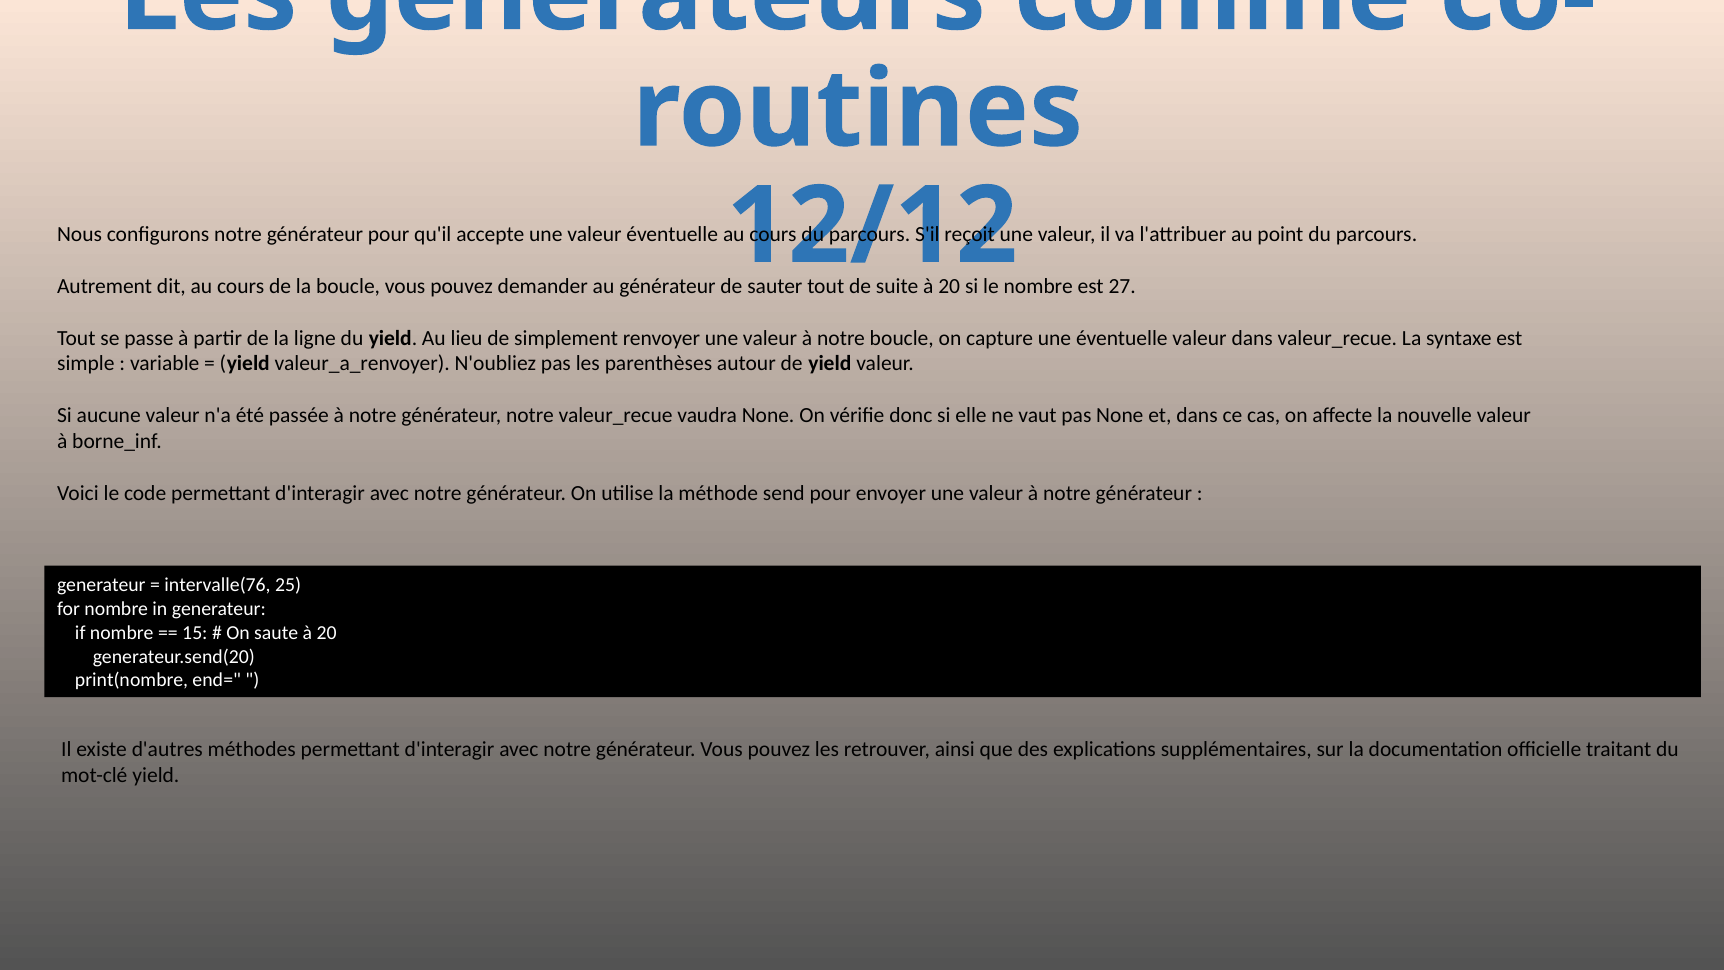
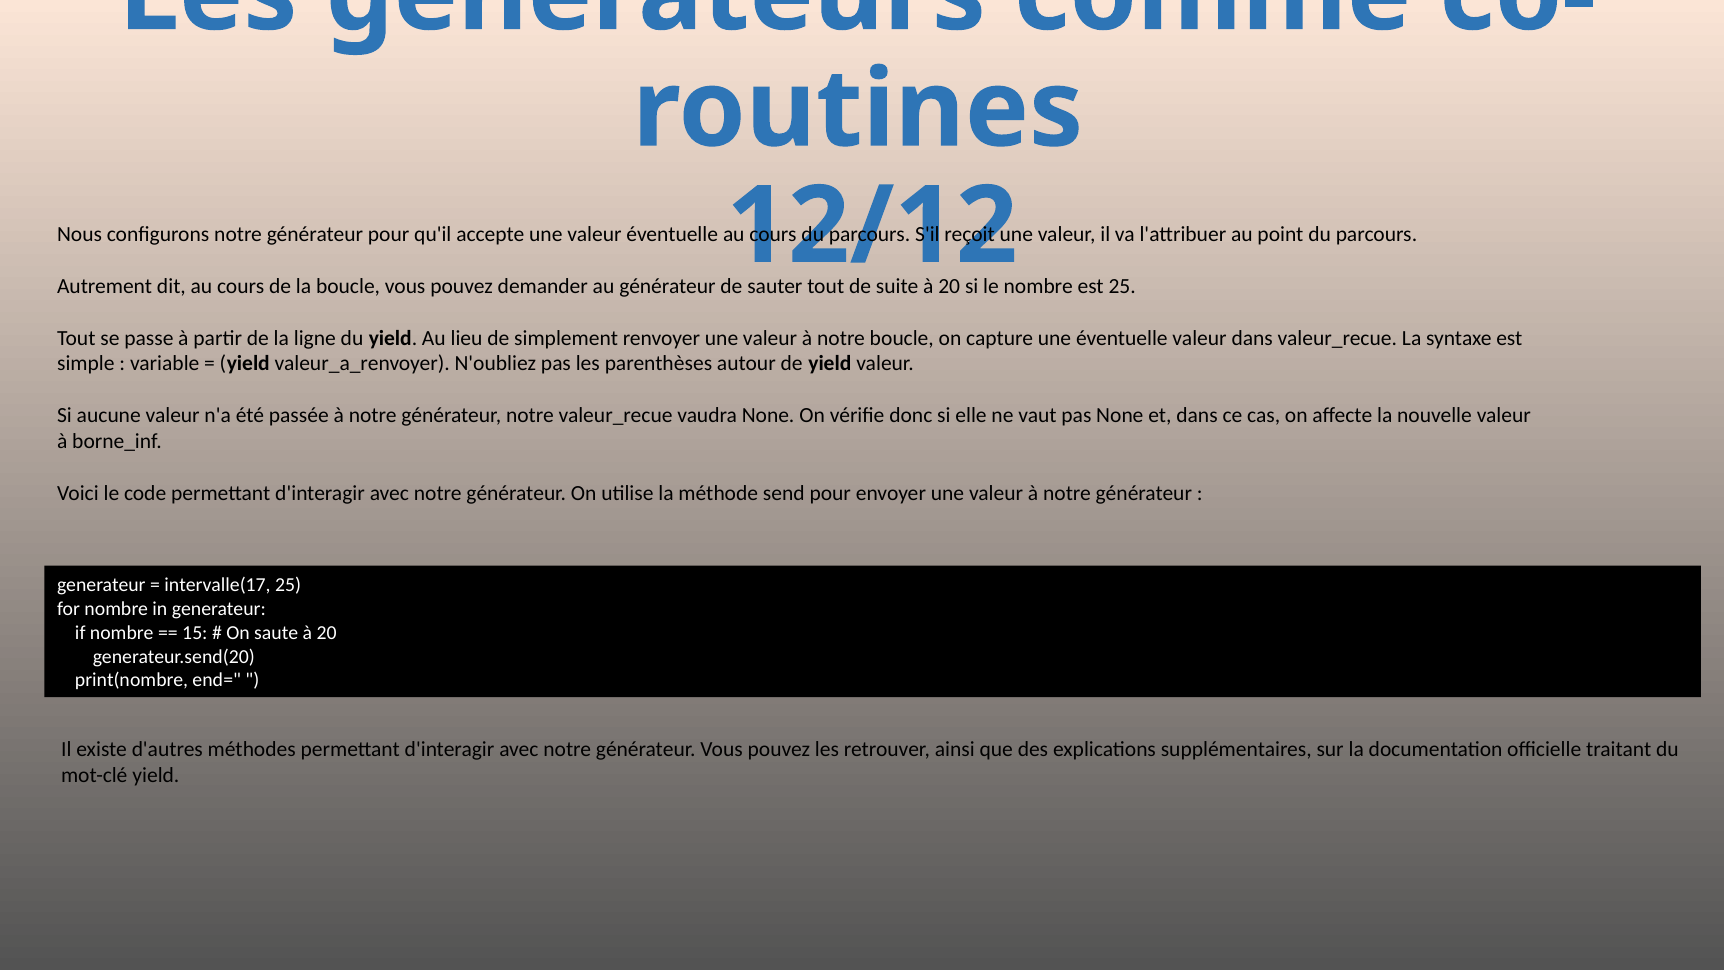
est 27: 27 -> 25 (1122, 286)
intervalle(76: intervalle(76 -> intervalle(17 (218, 585)
